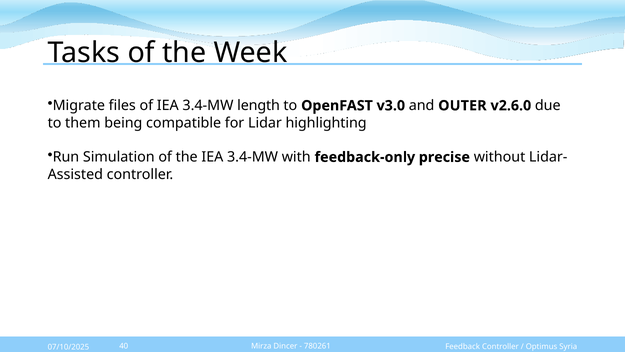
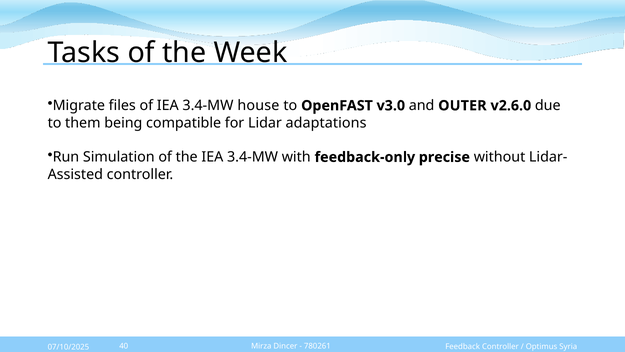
length: length -> house (258, 106)
highlighting: highlighting -> adaptations (326, 123)
